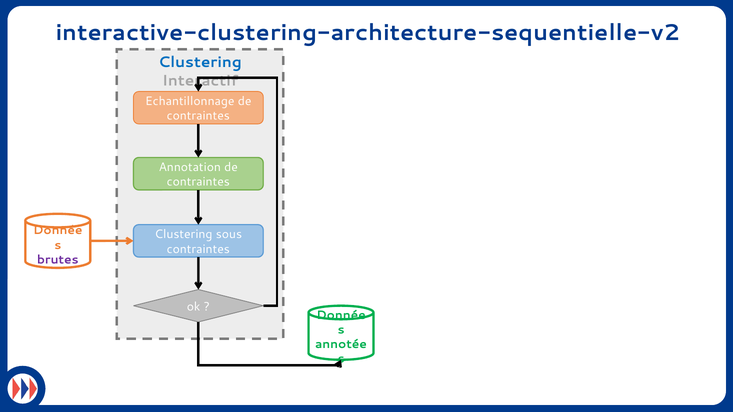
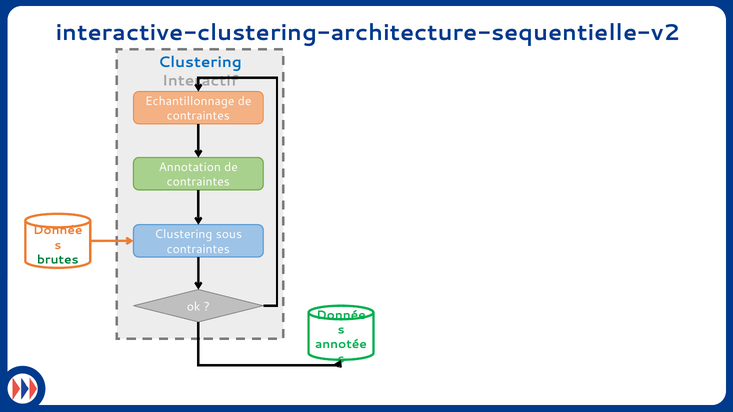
brutes colour: purple -> green (58, 260)
